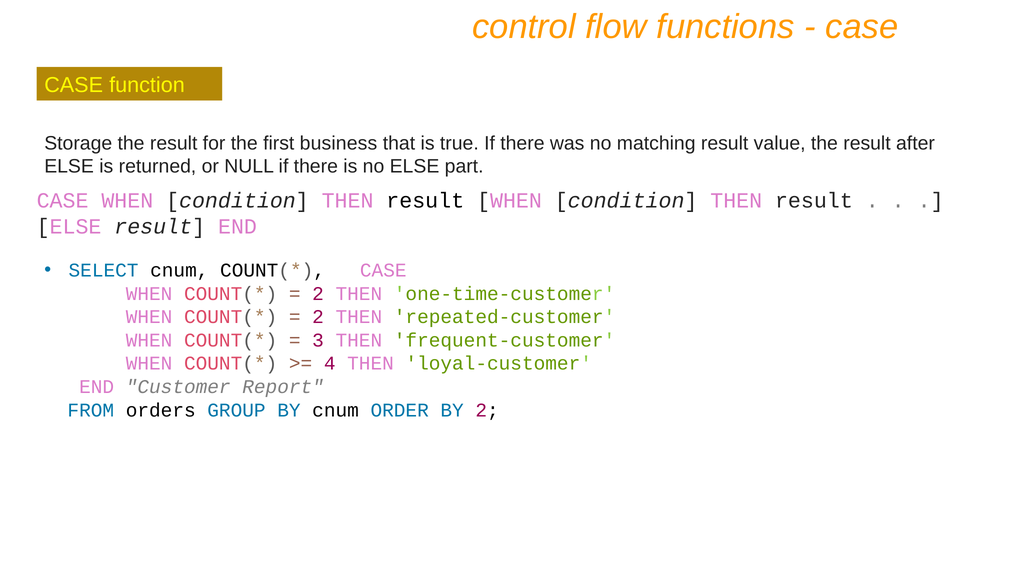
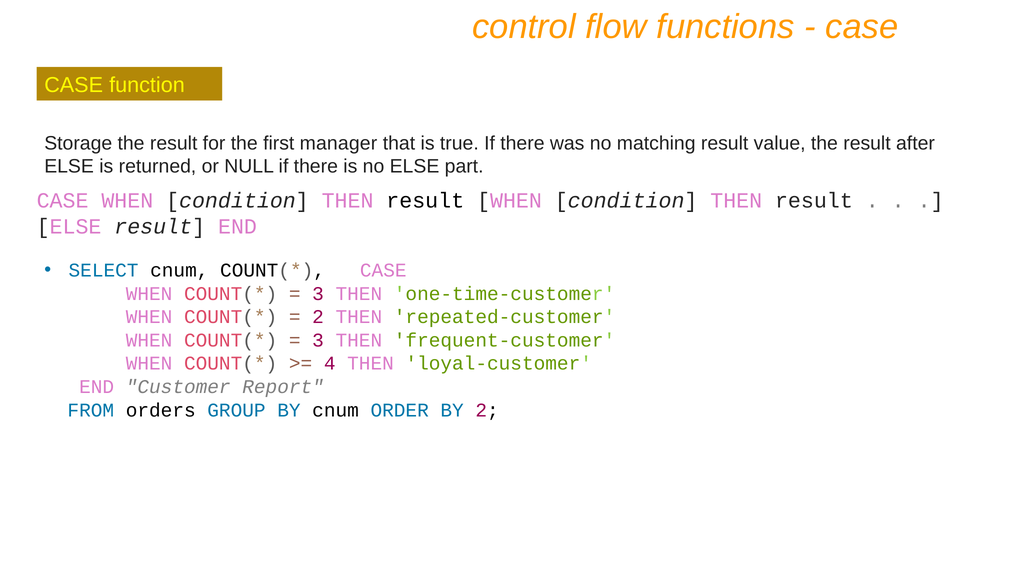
business: business -> manager (338, 143)
2: 2 -> 3 (318, 293)
